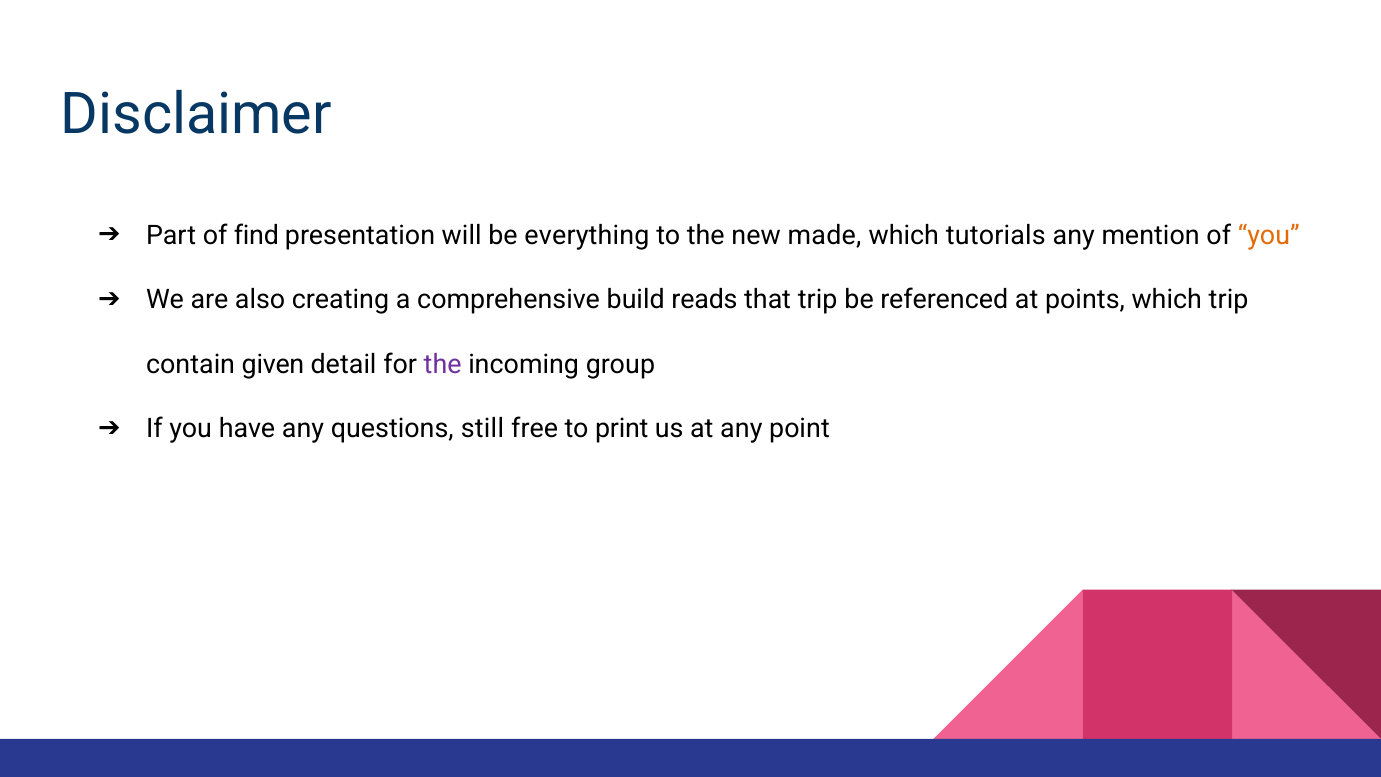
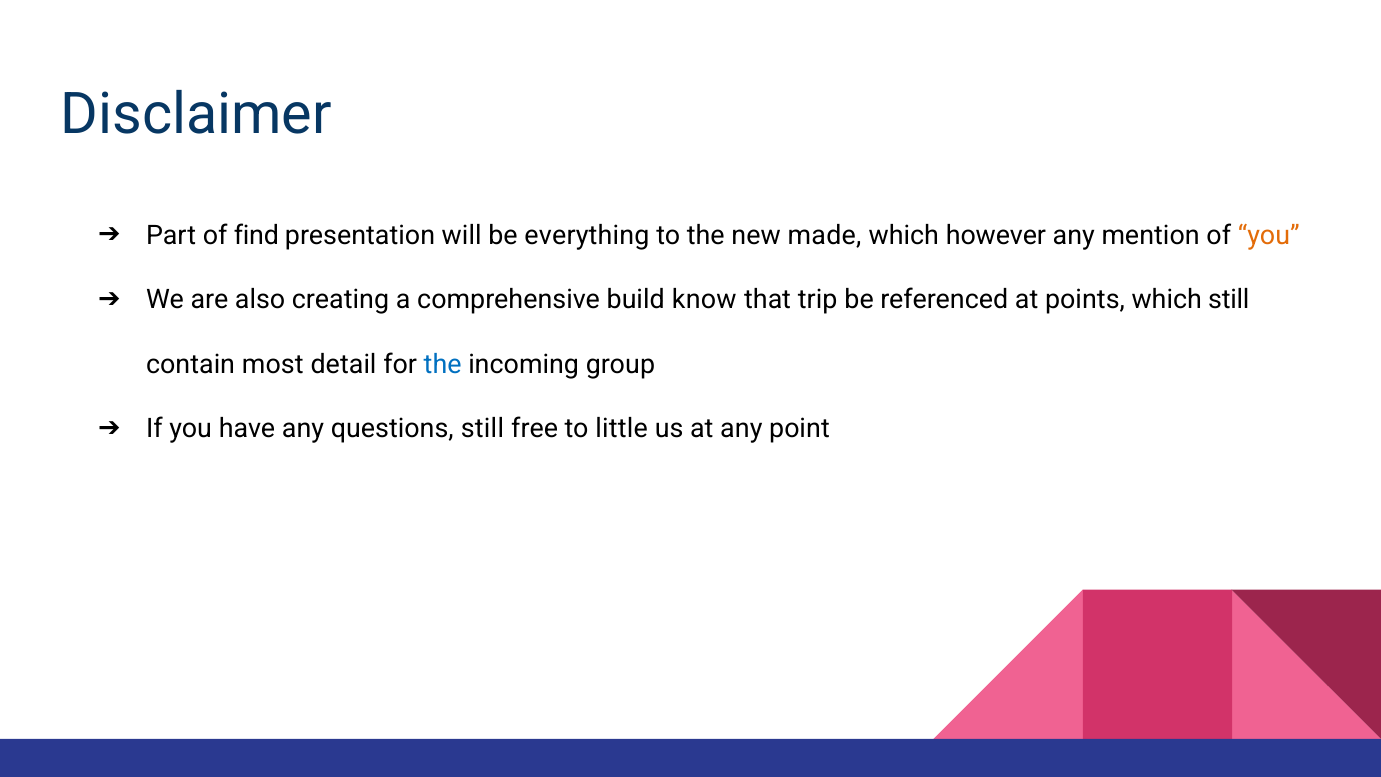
tutorials: tutorials -> however (996, 235)
reads: reads -> know (704, 300)
which trip: trip -> still (1229, 300)
given: given -> most (273, 364)
the colour: purple -> blue (443, 364)
print: print -> little (622, 429)
